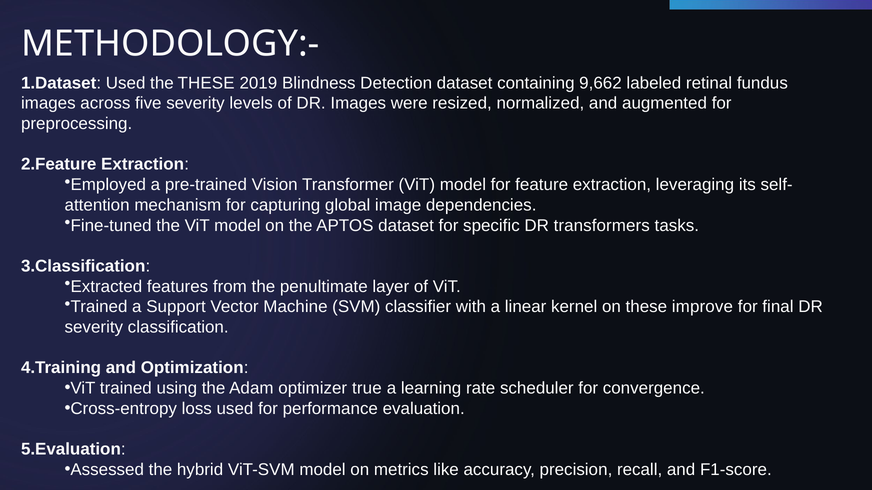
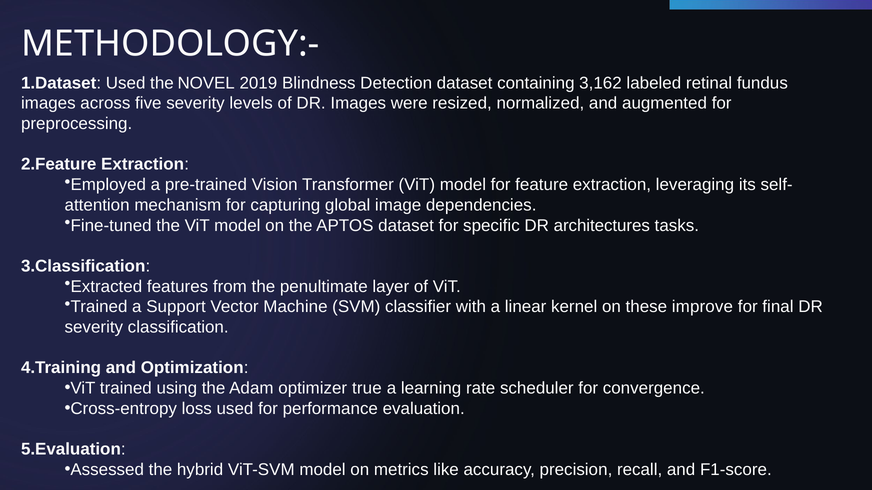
the THESE: THESE -> NOVEL (206, 83)
9,662: 9,662 -> 3,162 (600, 83)
transformers: transformers -> architectures (602, 226)
